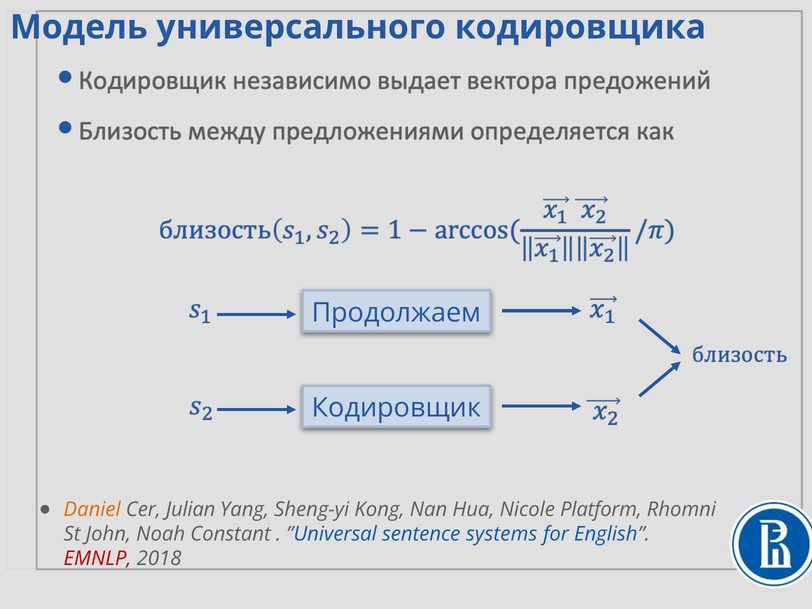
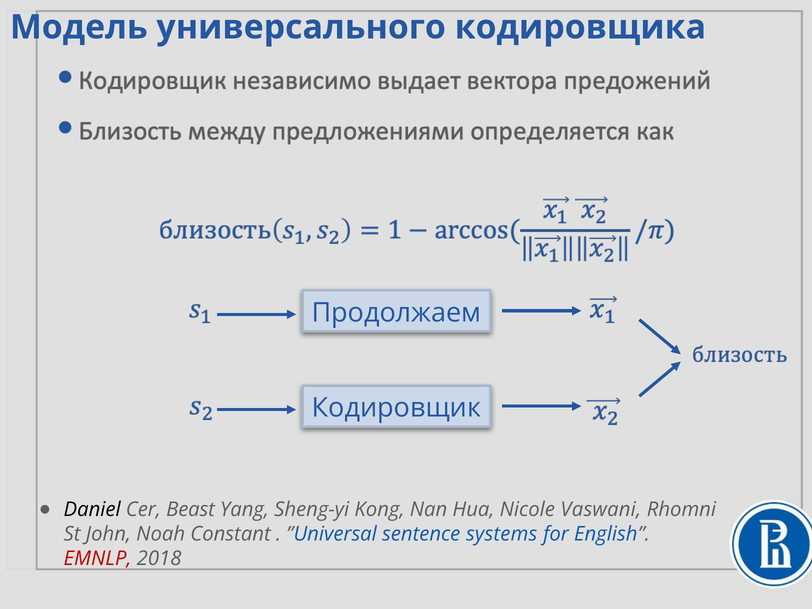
Daniel colour: orange -> black (92, 510)
Julian: Julian -> Beast (191, 510)
Platform: Platform -> Vaswani (601, 510)
